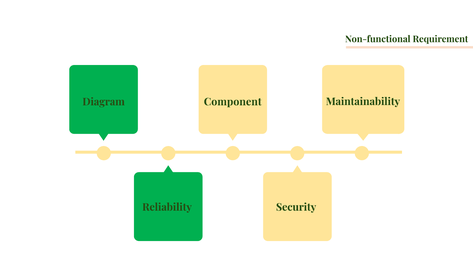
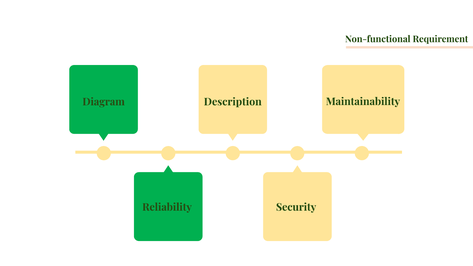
Component: Component -> Description (233, 102)
